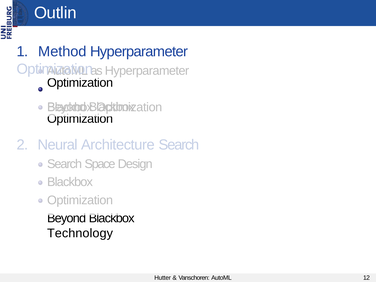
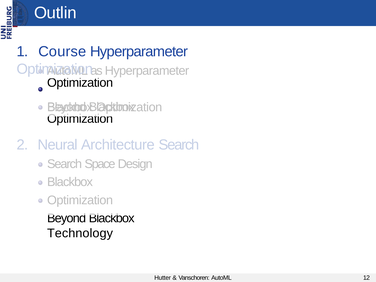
Method: Method -> Course (62, 51)
